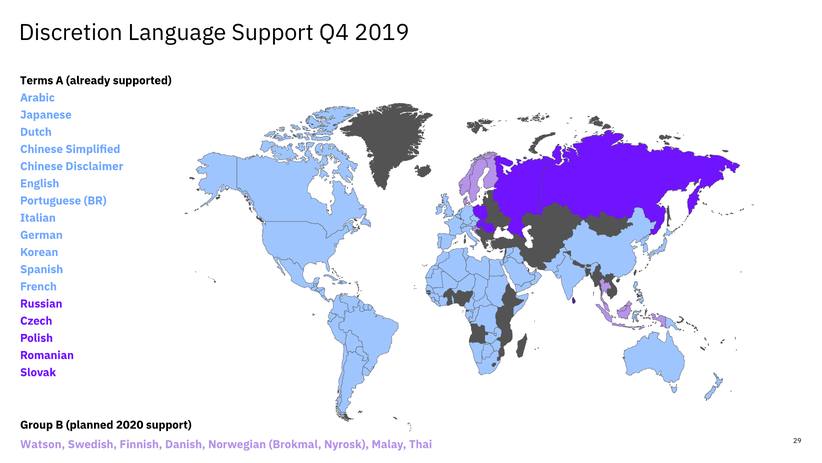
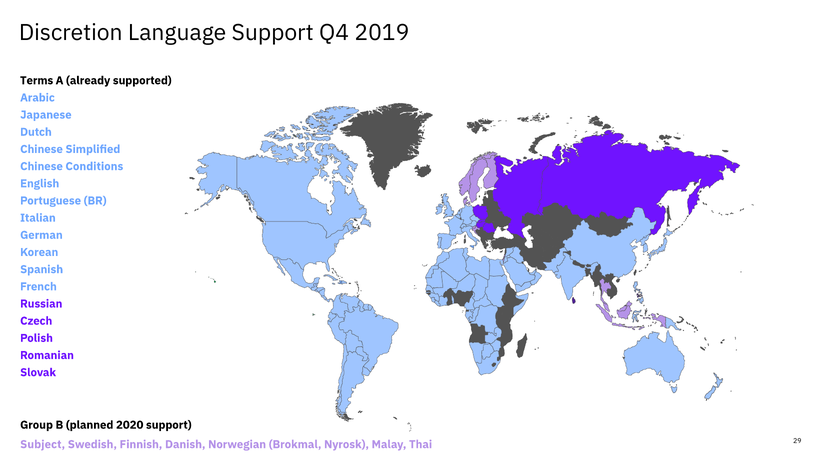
Disclaimer: Disclaimer -> Conditions (94, 166)
Watson: Watson -> Subject (43, 444)
